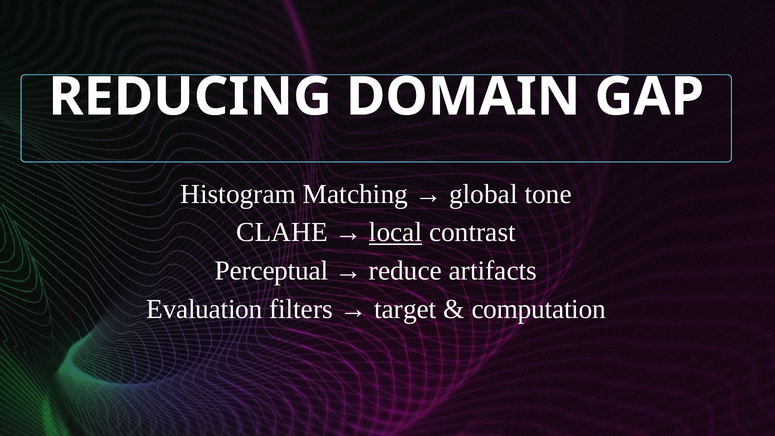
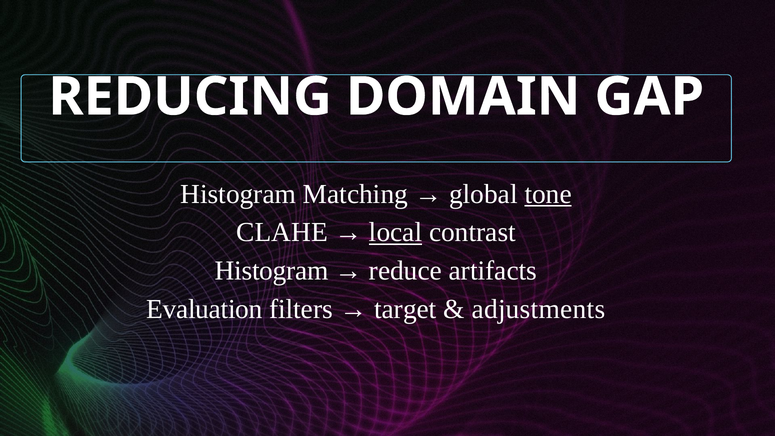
tone underline: none -> present (548, 194)
Perceptual: Perceptual -> Histogram (272, 271)
computation: computation -> adjustments (538, 309)
